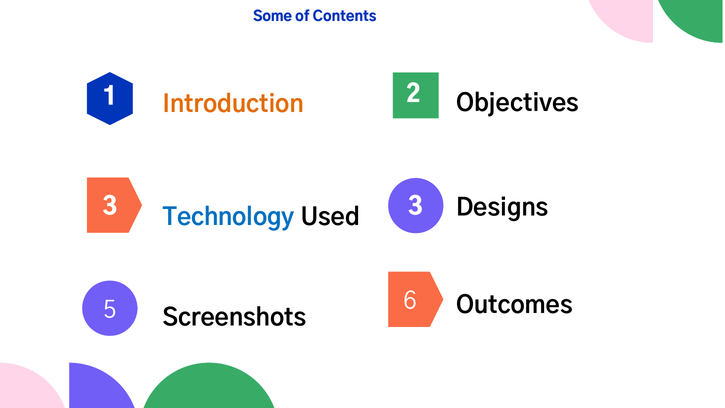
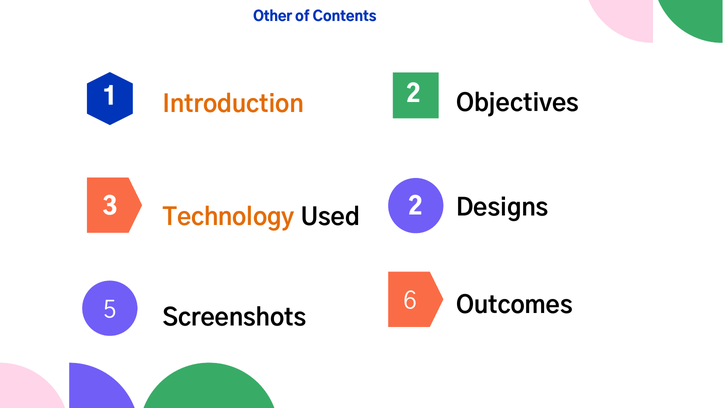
Some: Some -> Other (273, 17)
3 3: 3 -> 2 (416, 207)
Technology colour: blue -> orange (229, 217)
